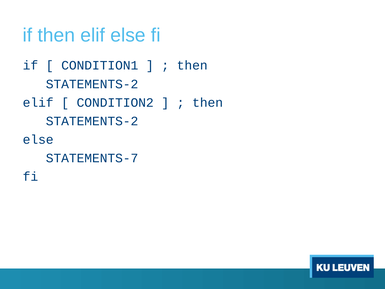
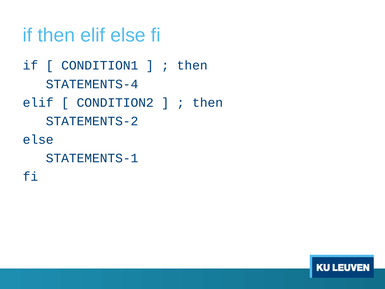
STATEMENTS-2: STATEMENTS-2 -> STATEMENTS-4 (92, 84)
STATEMENTS-7: STATEMENTS-7 -> STATEMENTS-1 (92, 158)
